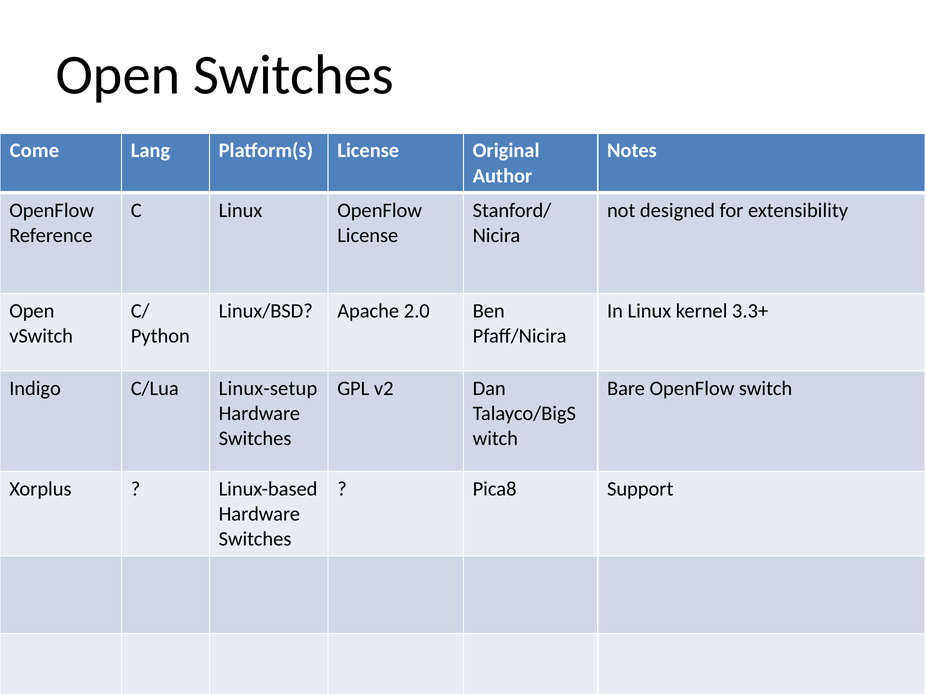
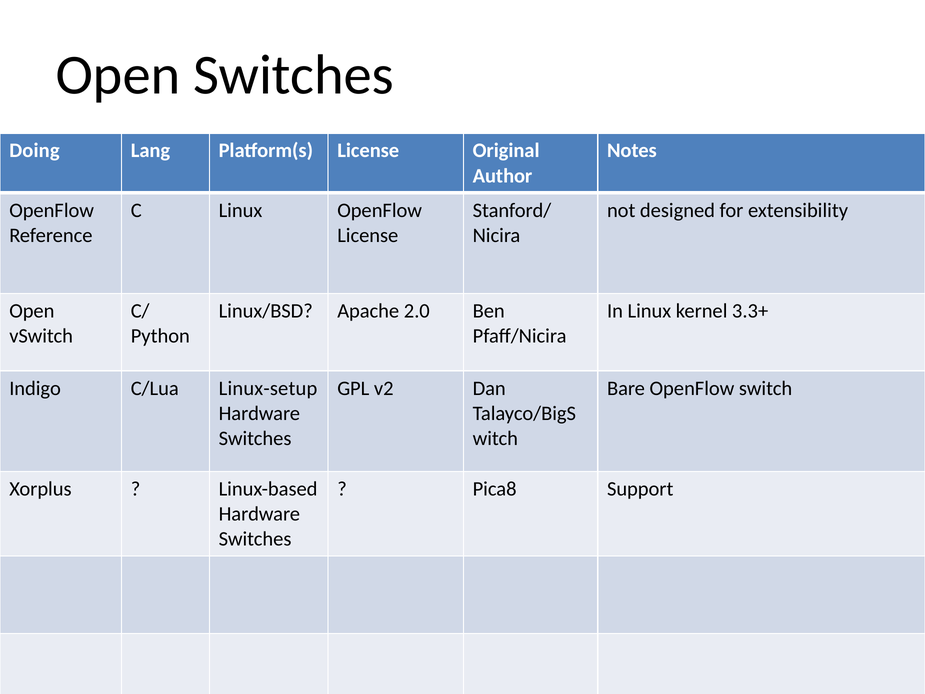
Come: Come -> Doing (34, 151)
